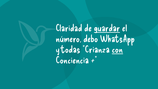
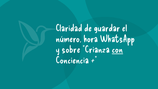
guardar underline: present -> none (107, 28)
debo: debo -> hora (91, 39)
todas: todas -> sobre (71, 49)
